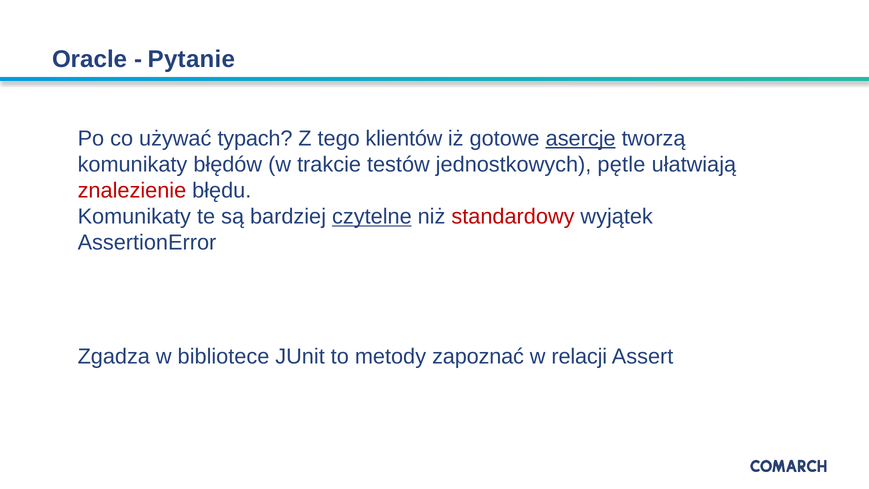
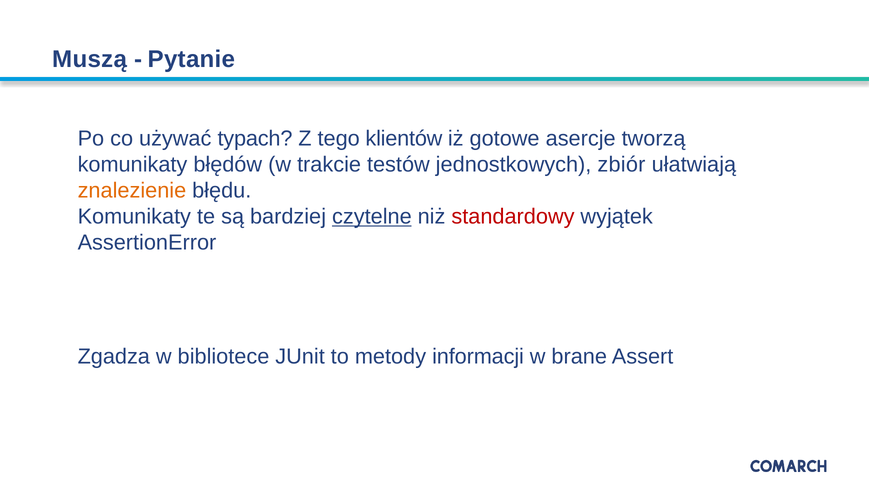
Oracle: Oracle -> Muszą (90, 59)
asercje underline: present -> none (581, 138)
pętle: pętle -> zbiór (621, 164)
znalezienie colour: red -> orange (132, 191)
zapoznać: zapoznać -> informacji (478, 357)
relacji: relacji -> brane (579, 357)
